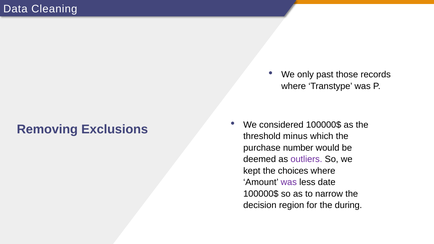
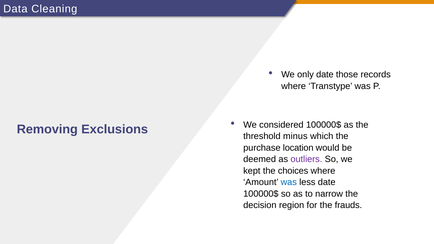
only past: past -> date (325, 75)
number: number -> location (298, 148)
was colour: purple -> blue (289, 182)
during: during -> frauds (348, 205)
